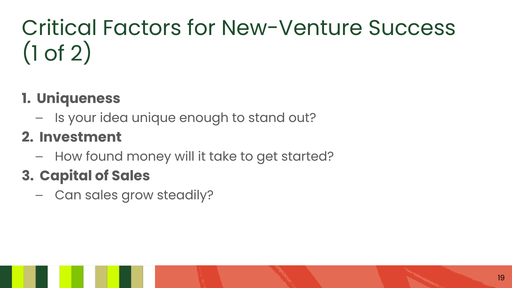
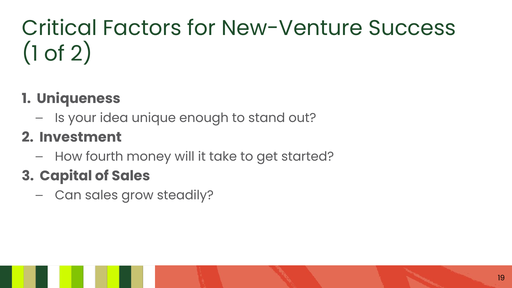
found: found -> fourth (105, 157)
